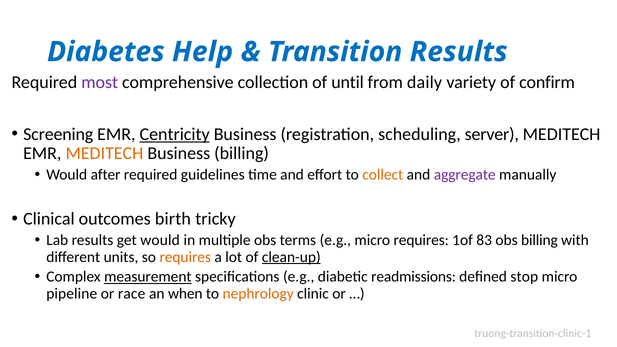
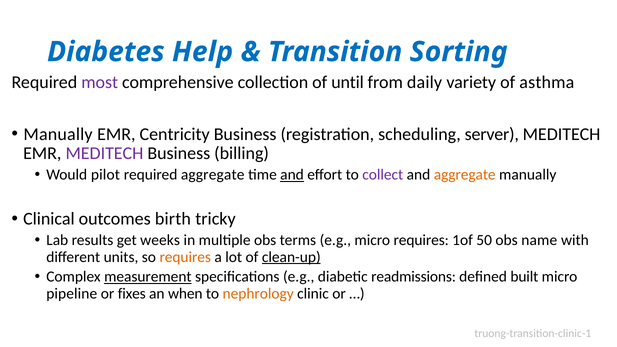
Transition Results: Results -> Sorting (459, 52)
confirm: confirm -> asthma (547, 82)
Screening: Screening -> Manually (58, 134)
Centricity underline: present -> none (175, 134)
MEDITECH colour: orange -> purple (104, 154)
after: after -> pilot (105, 175)
required guidelines: guidelines -> aggregate (213, 175)
and underline: none -> present (292, 175)
collect colour: orange -> purple (383, 175)
aggregate colour: purple -> orange (465, 175)
get would: would -> weeks (160, 240)
83: 83 -> 50 (484, 240)
obs billing: billing -> name (539, 240)
stop: stop -> built (524, 277)
race: race -> fixes (132, 294)
